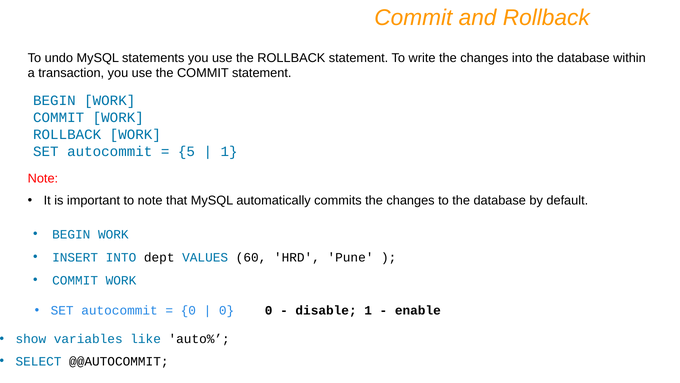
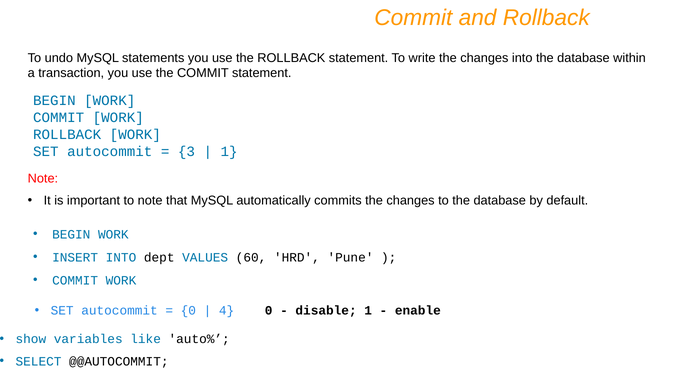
5: 5 -> 3 (186, 151)
0: 0 -> 4 (227, 310)
